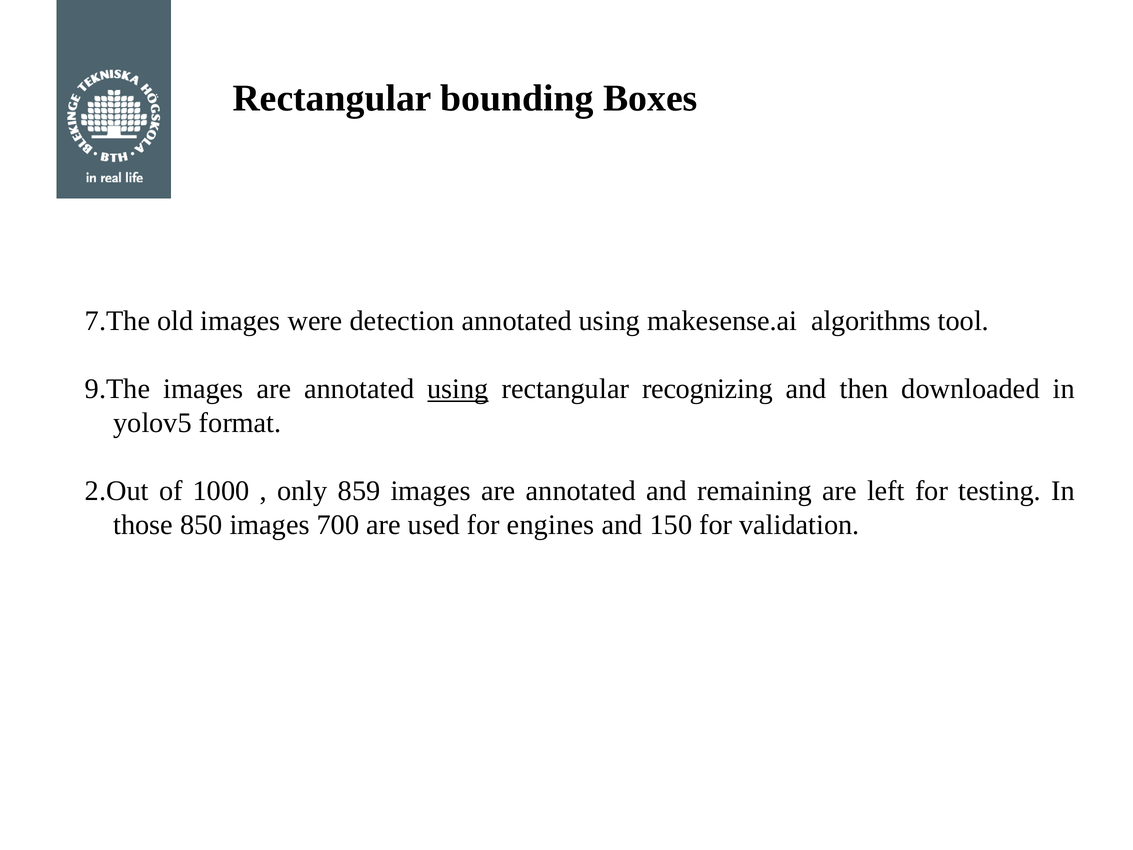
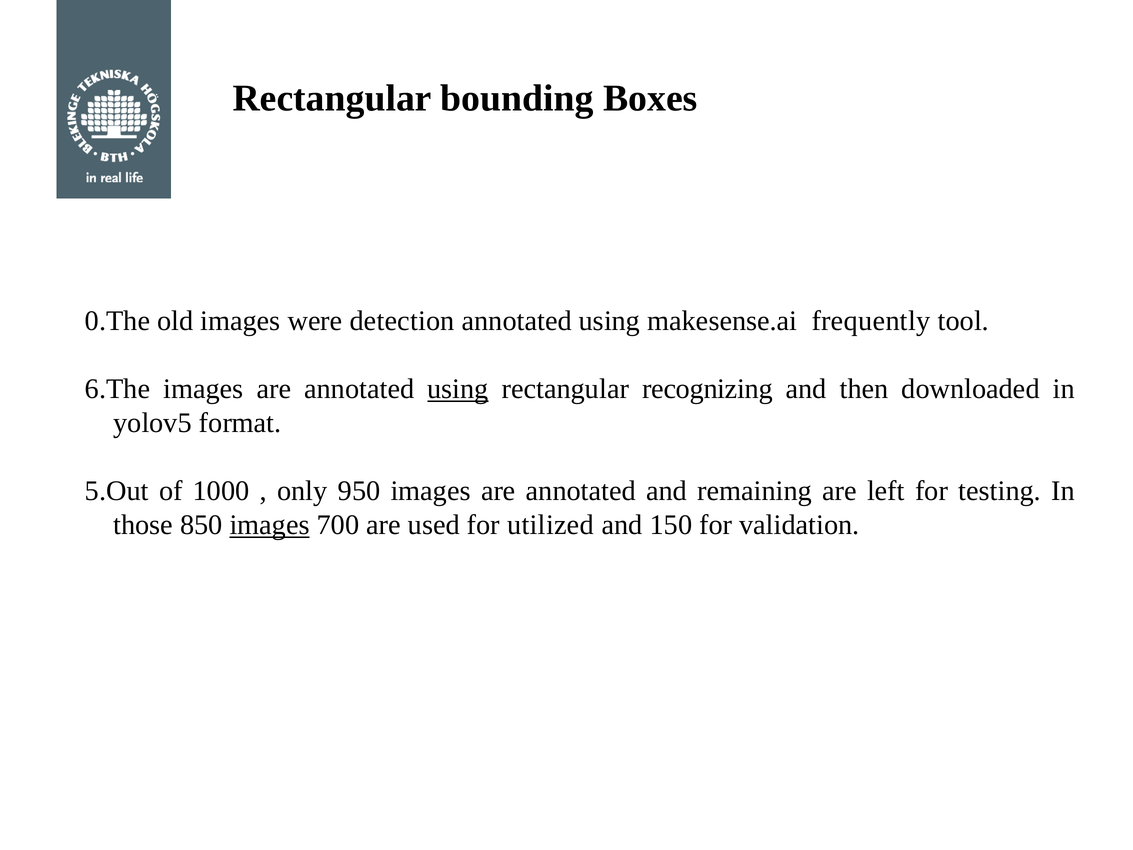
7.The: 7.The -> 0.The (118, 321)
algorithms: algorithms -> frequently (871, 321)
9.The: 9.The -> 6.The (118, 389)
2.Out: 2.Out -> 5.Out (117, 491)
859: 859 -> 950 (359, 491)
images underline: none -> present (270, 525)
engines: engines -> utilized (551, 525)
